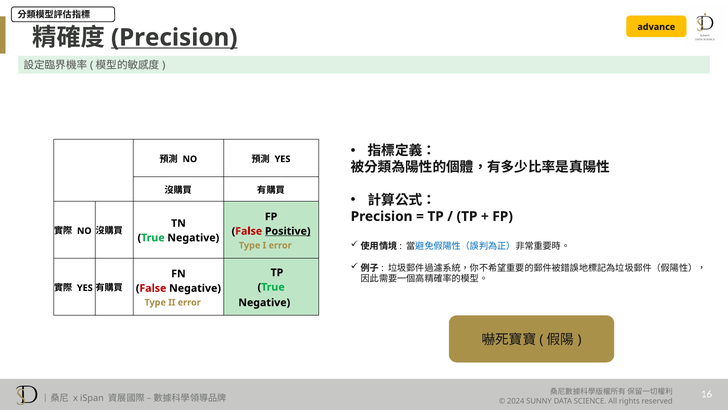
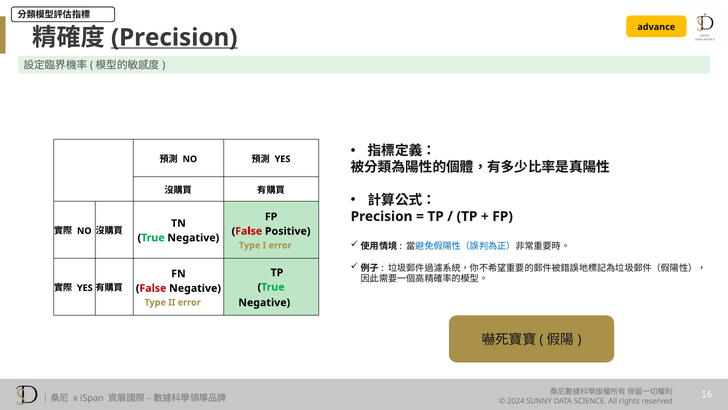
Positive underline: present -> none (288, 231)
